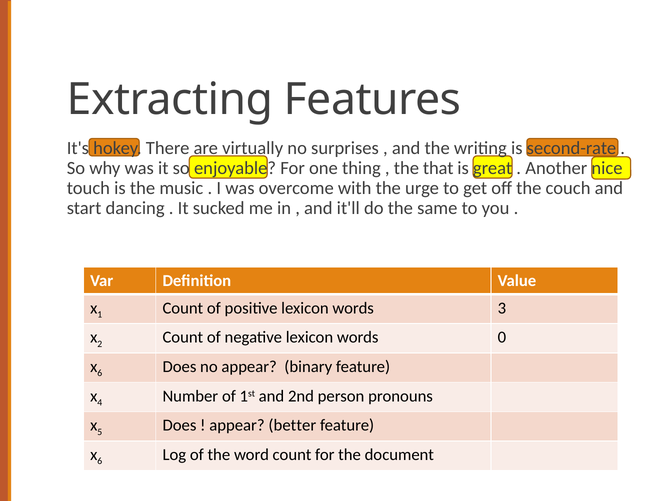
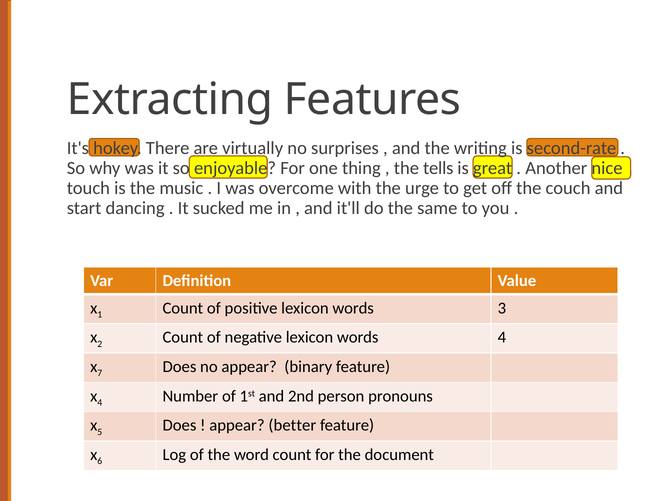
that: that -> tells (438, 168)
words 0: 0 -> 4 (502, 337)
6: 6 -> 7 (100, 373)
